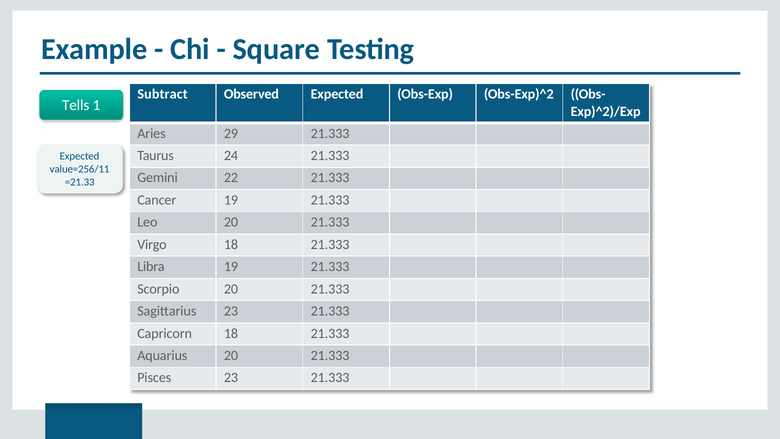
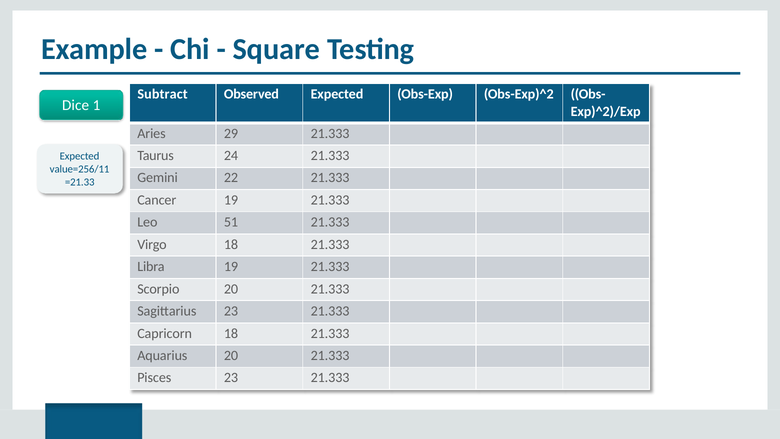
Tells: Tells -> Dice (76, 105)
Leo 20: 20 -> 51 (231, 222)
